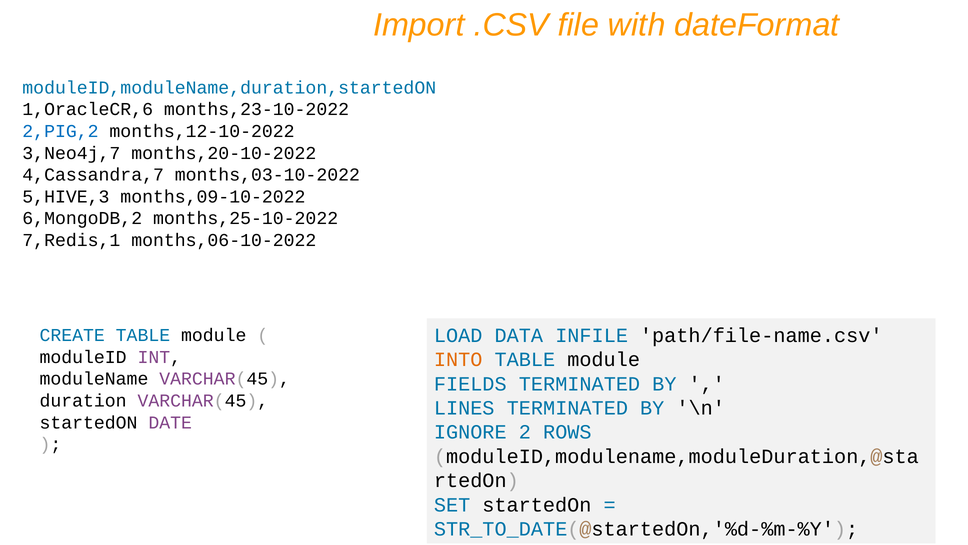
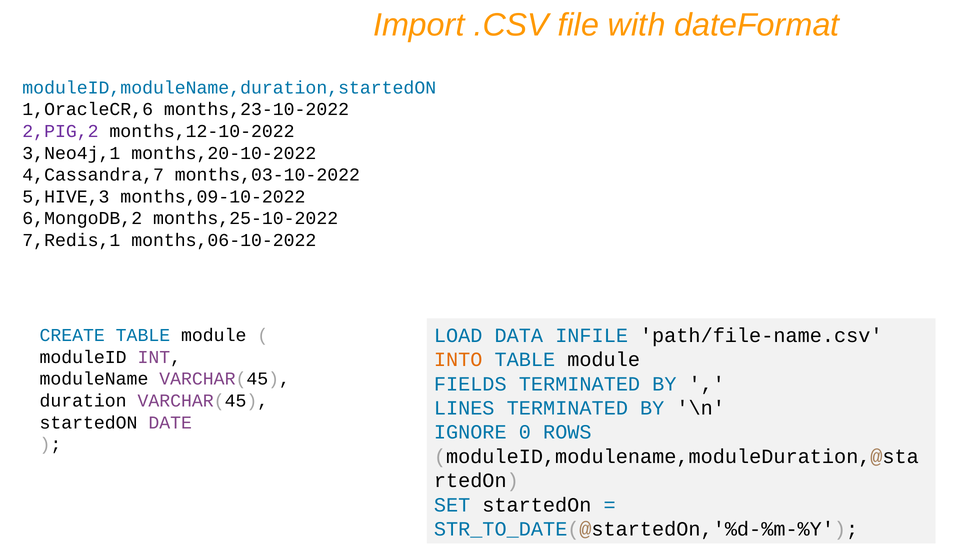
2,PIG,2 colour: blue -> purple (60, 131)
3,Neo4j,7: 3,Neo4j,7 -> 3,Neo4j,1 (71, 153)
2: 2 -> 0 (525, 432)
